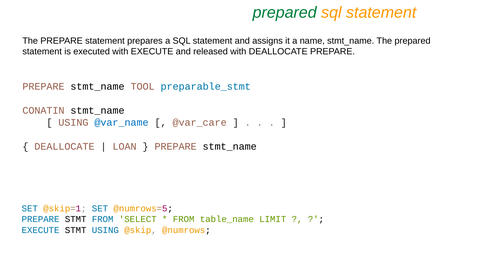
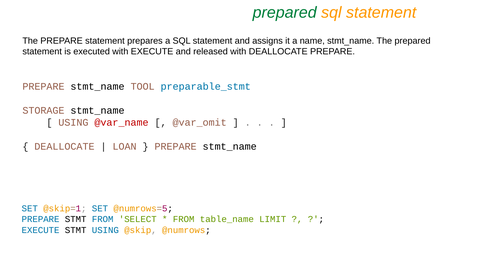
CONATIN: CONATIN -> STORAGE (43, 110)
@var_name colour: blue -> red (122, 122)
@var_care: @var_care -> @var_omit (200, 122)
